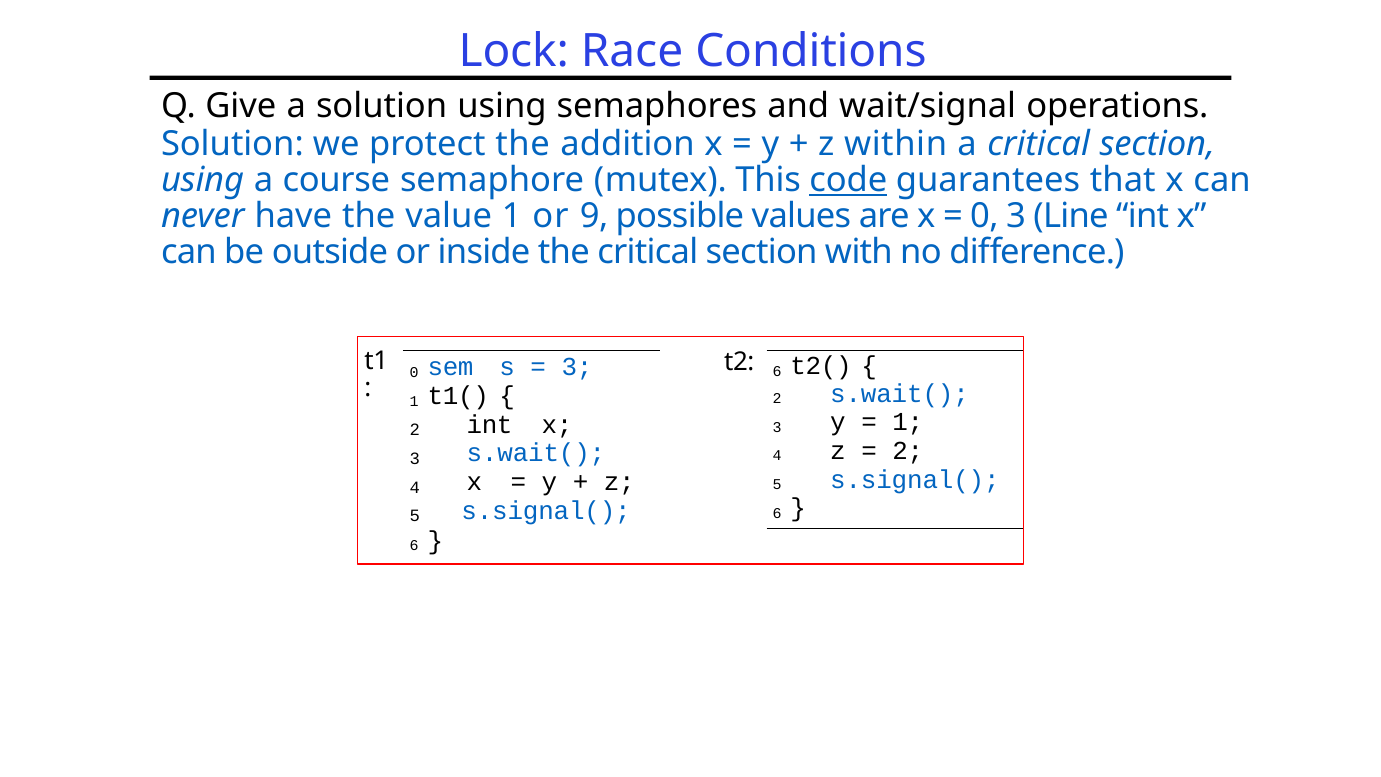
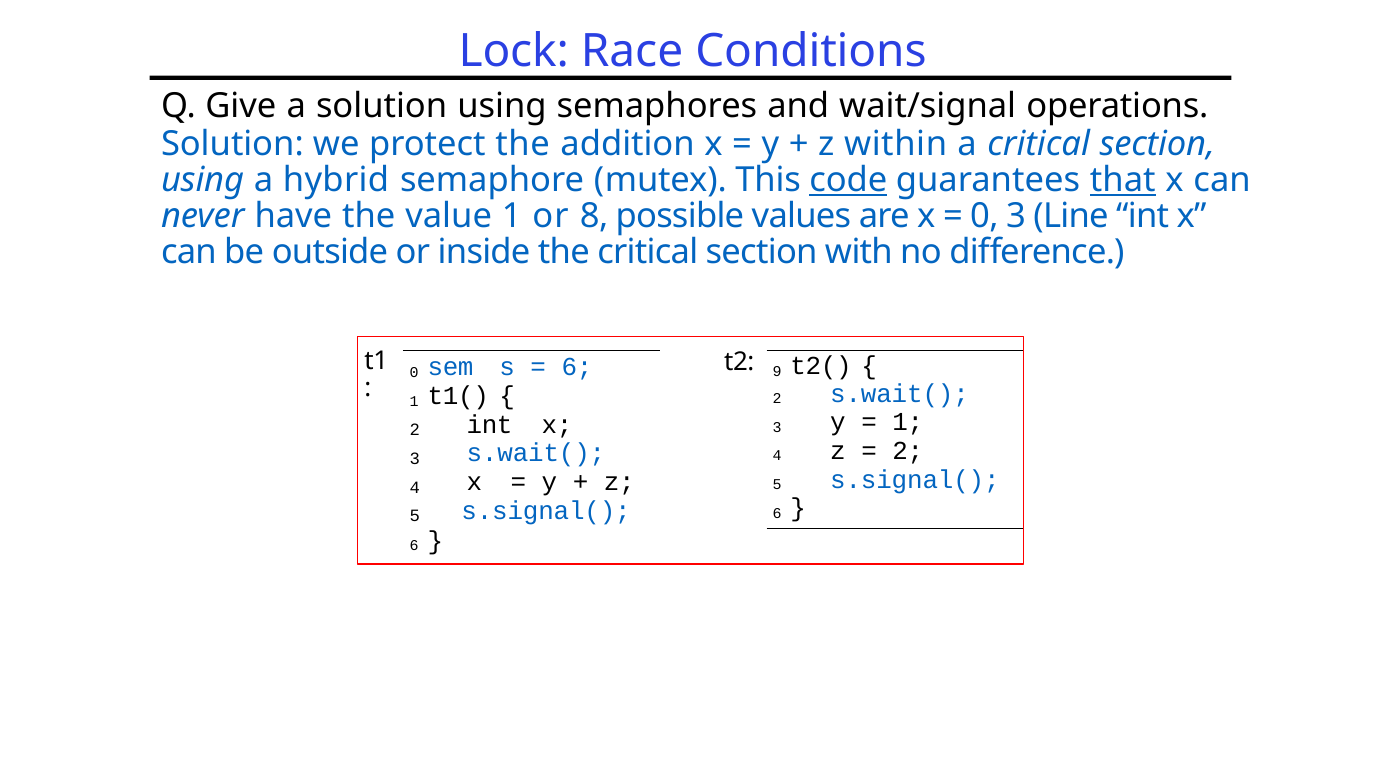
course: course -> hybrid (336, 180)
that underline: none -> present (1123, 180)
9: 9 -> 8 (594, 216)
3: 3 -> 6 (577, 367)
t2 6: 6 -> 9 (777, 371)
